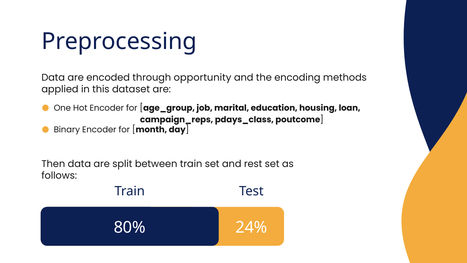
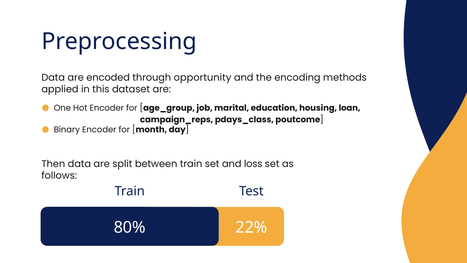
rest: rest -> loss (253, 164)
24%: 24% -> 22% (251, 227)
